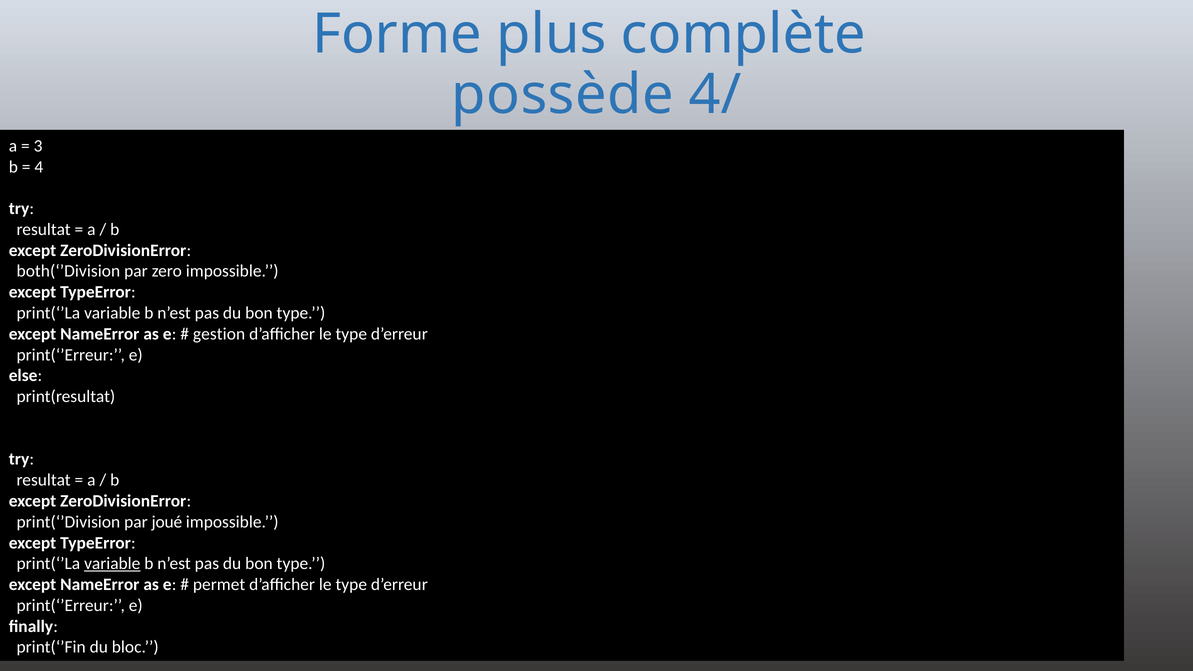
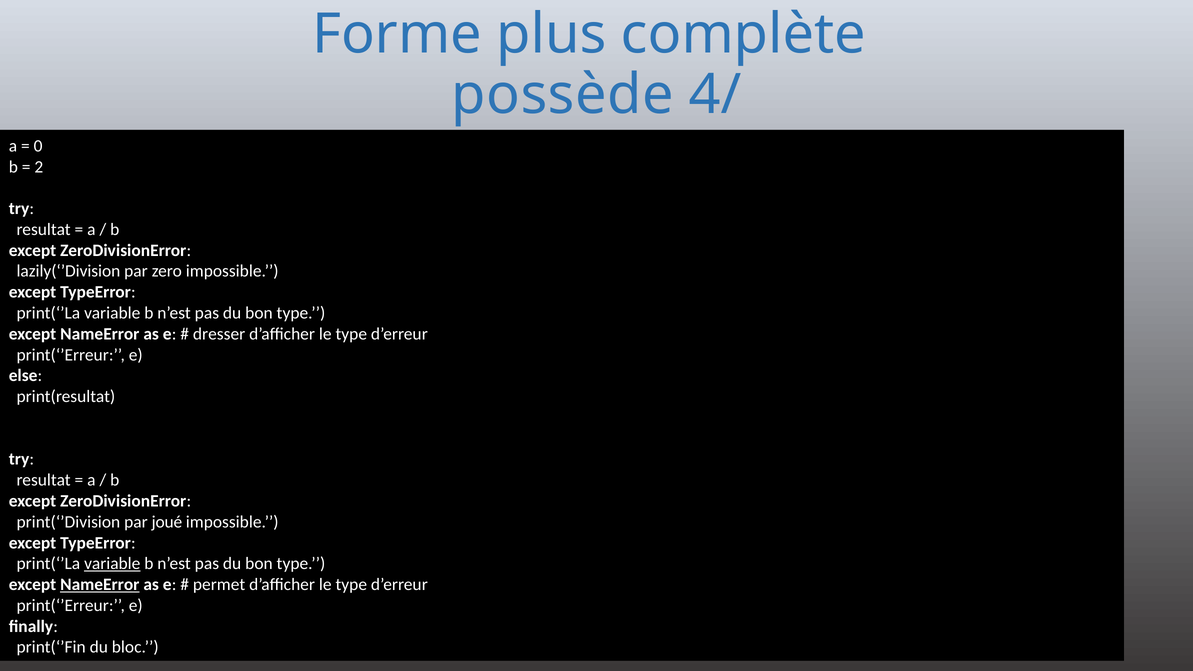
3: 3 -> 0 (38, 146)
4: 4 -> 2 (39, 167)
both(‘’Division: both(‘’Division -> lazily(‘’Division (68, 271)
gestion: gestion -> dresser (219, 334)
NameError underline: none -> present (100, 585)
